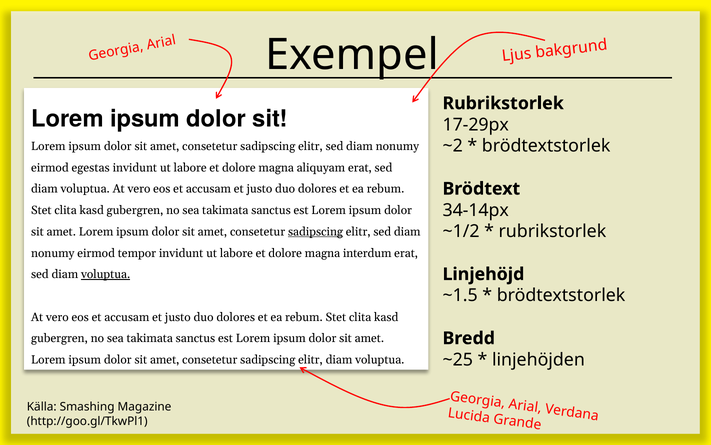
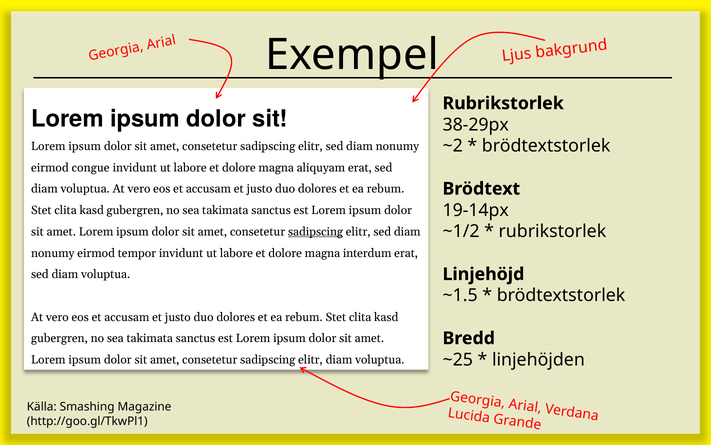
17-29px: 17-29px -> 38-29px (476, 125)
egestas: egestas -> congue (91, 167)
34-14px: 34-14px -> 19-14px (476, 210)
voluptua underline: present -> none (106, 274)
